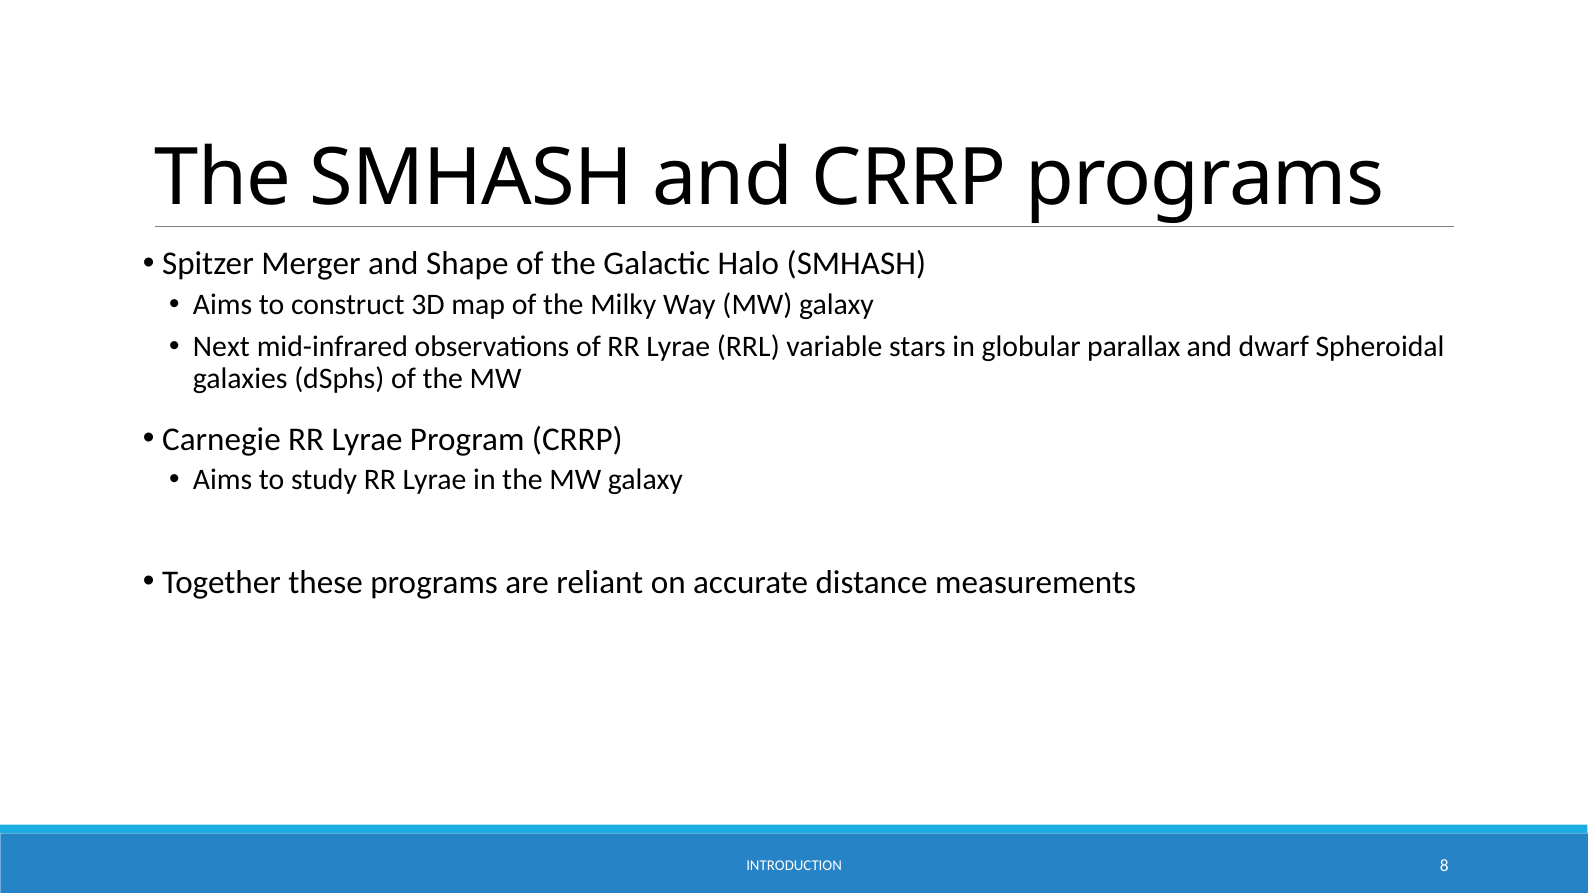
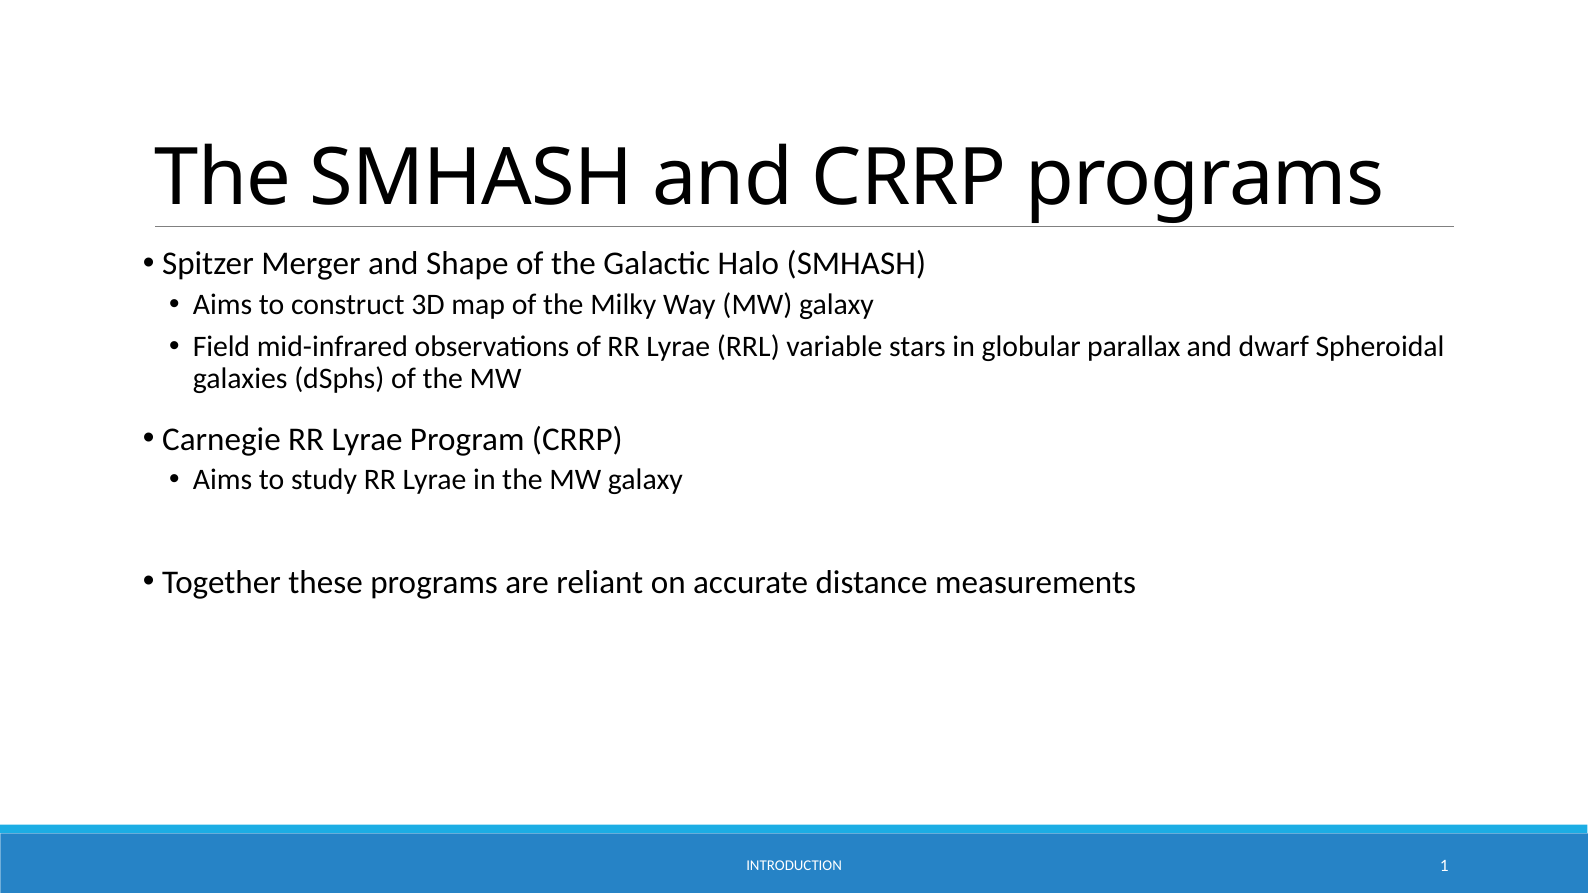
Next: Next -> Field (222, 347)
8: 8 -> 1 (1444, 866)
